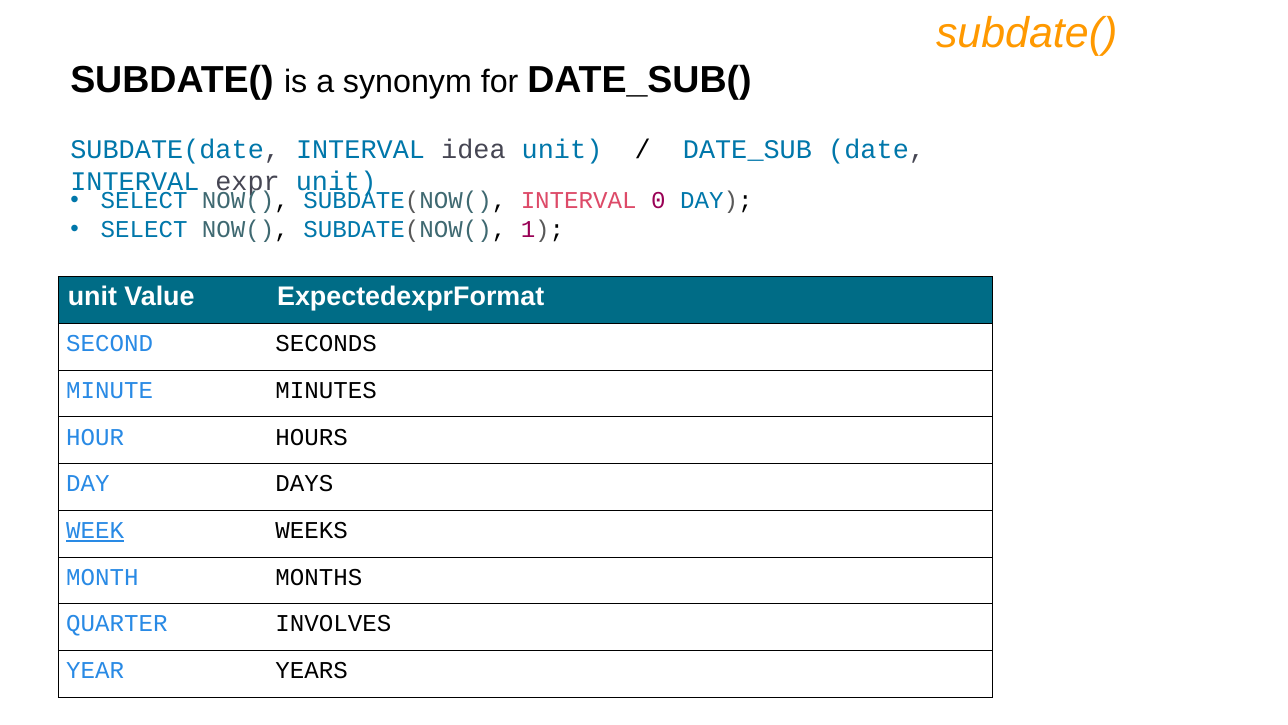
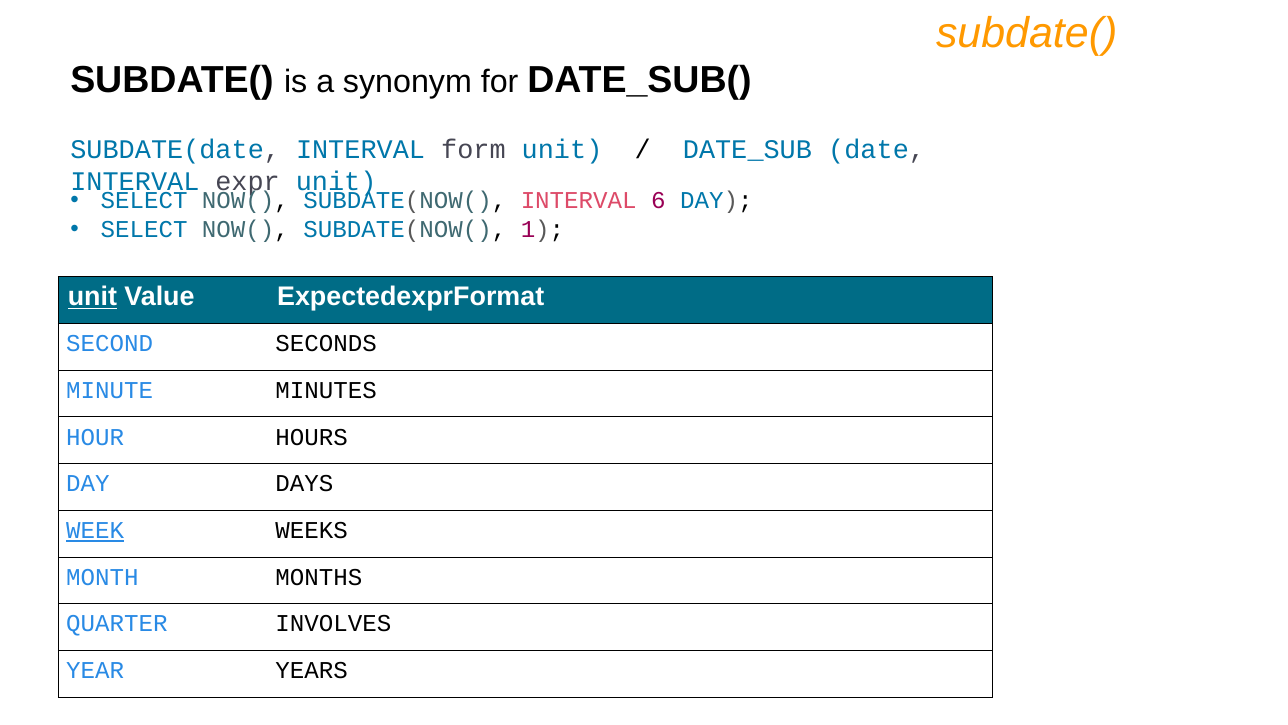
idea: idea -> form (473, 149)
0: 0 -> 6 (658, 201)
unit underline: none -> present (92, 297)
